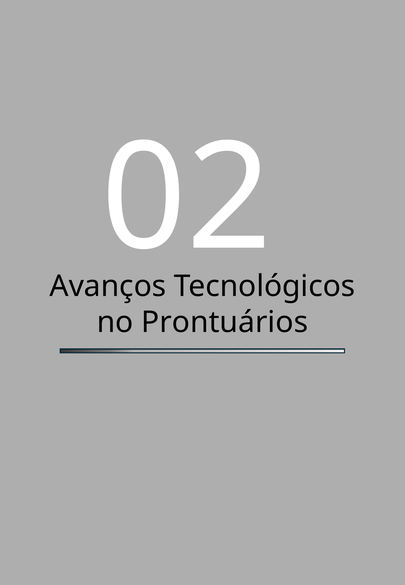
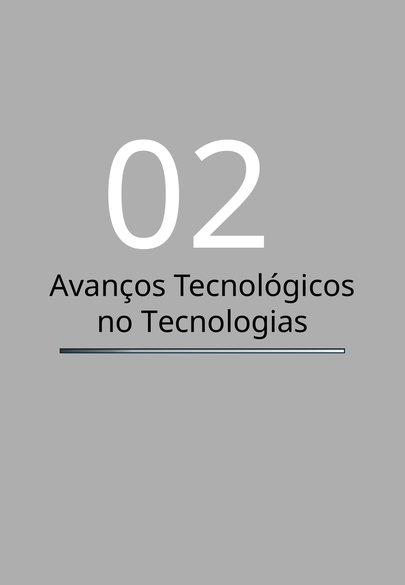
Prontuários: Prontuários -> Tecnologias (225, 322)
